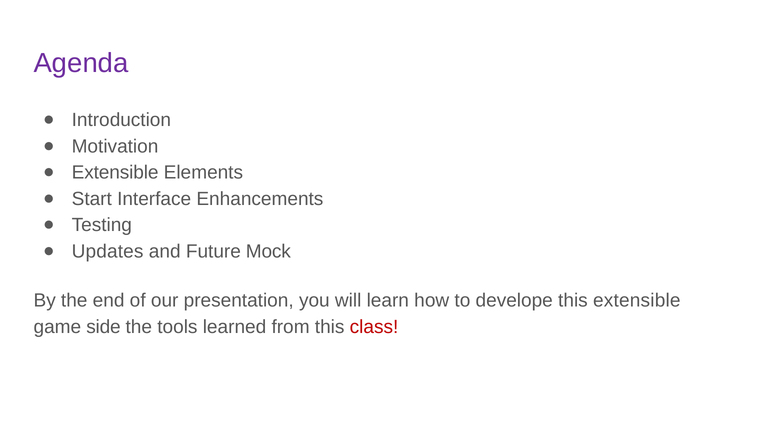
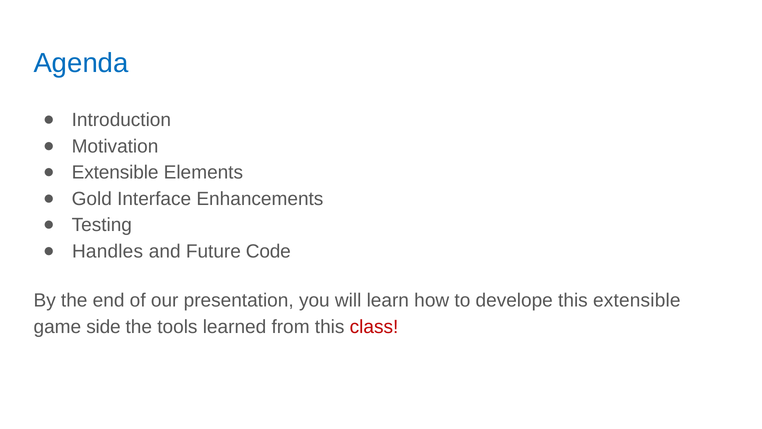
Agenda colour: purple -> blue (81, 63)
Start: Start -> Gold (92, 199)
Updates: Updates -> Handles (108, 251)
Mock: Mock -> Code (268, 251)
